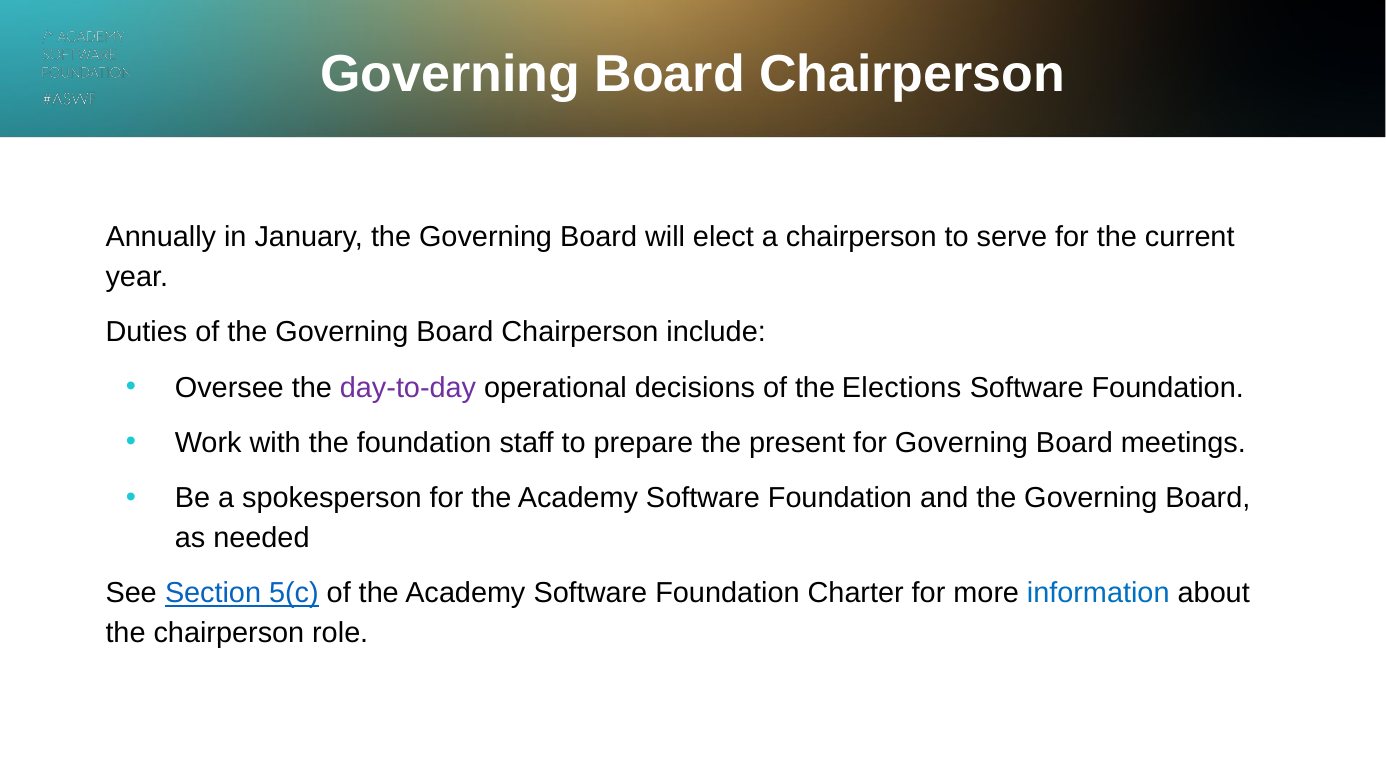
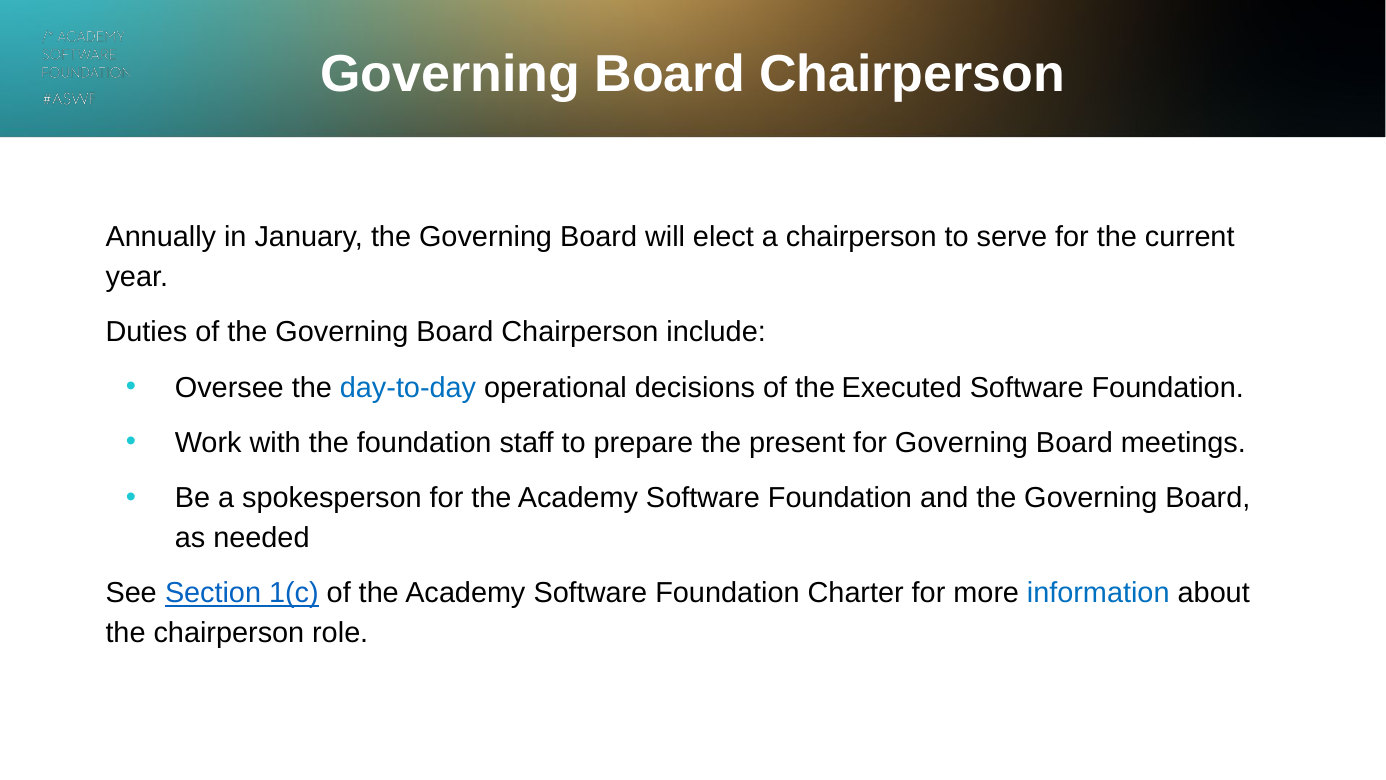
day-to-day colour: purple -> blue (408, 388)
Elections: Elections -> Executed (902, 388)
5(c: 5(c -> 1(c (294, 593)
